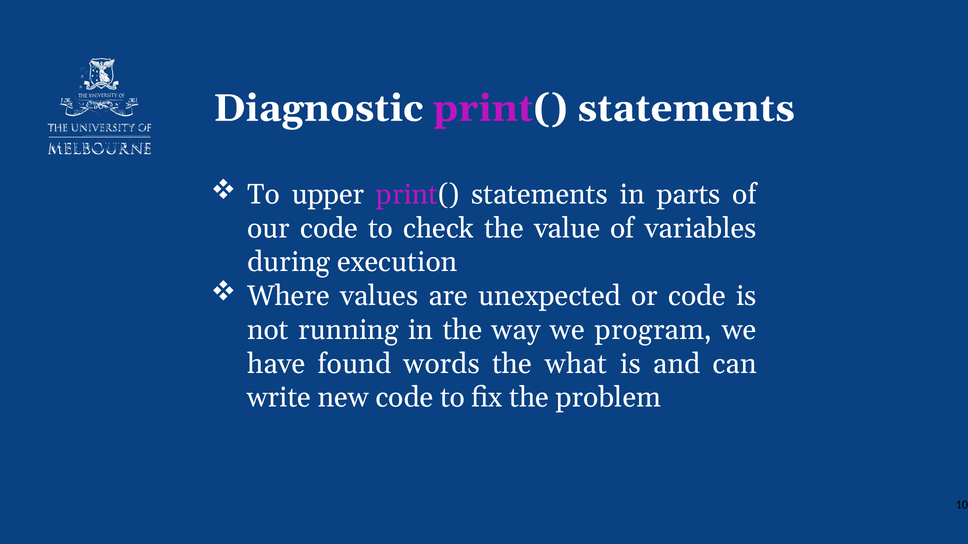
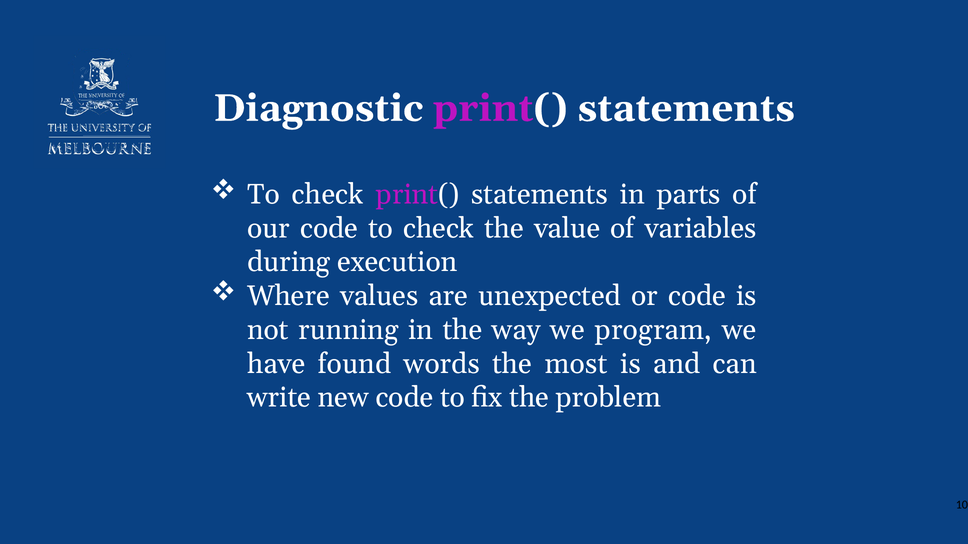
upper: upper -> check (328, 195)
what: what -> most (576, 364)
